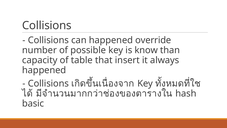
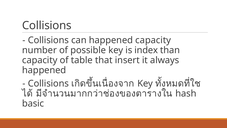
happened override: override -> capacity (153, 40)
know: know -> index (146, 50)
